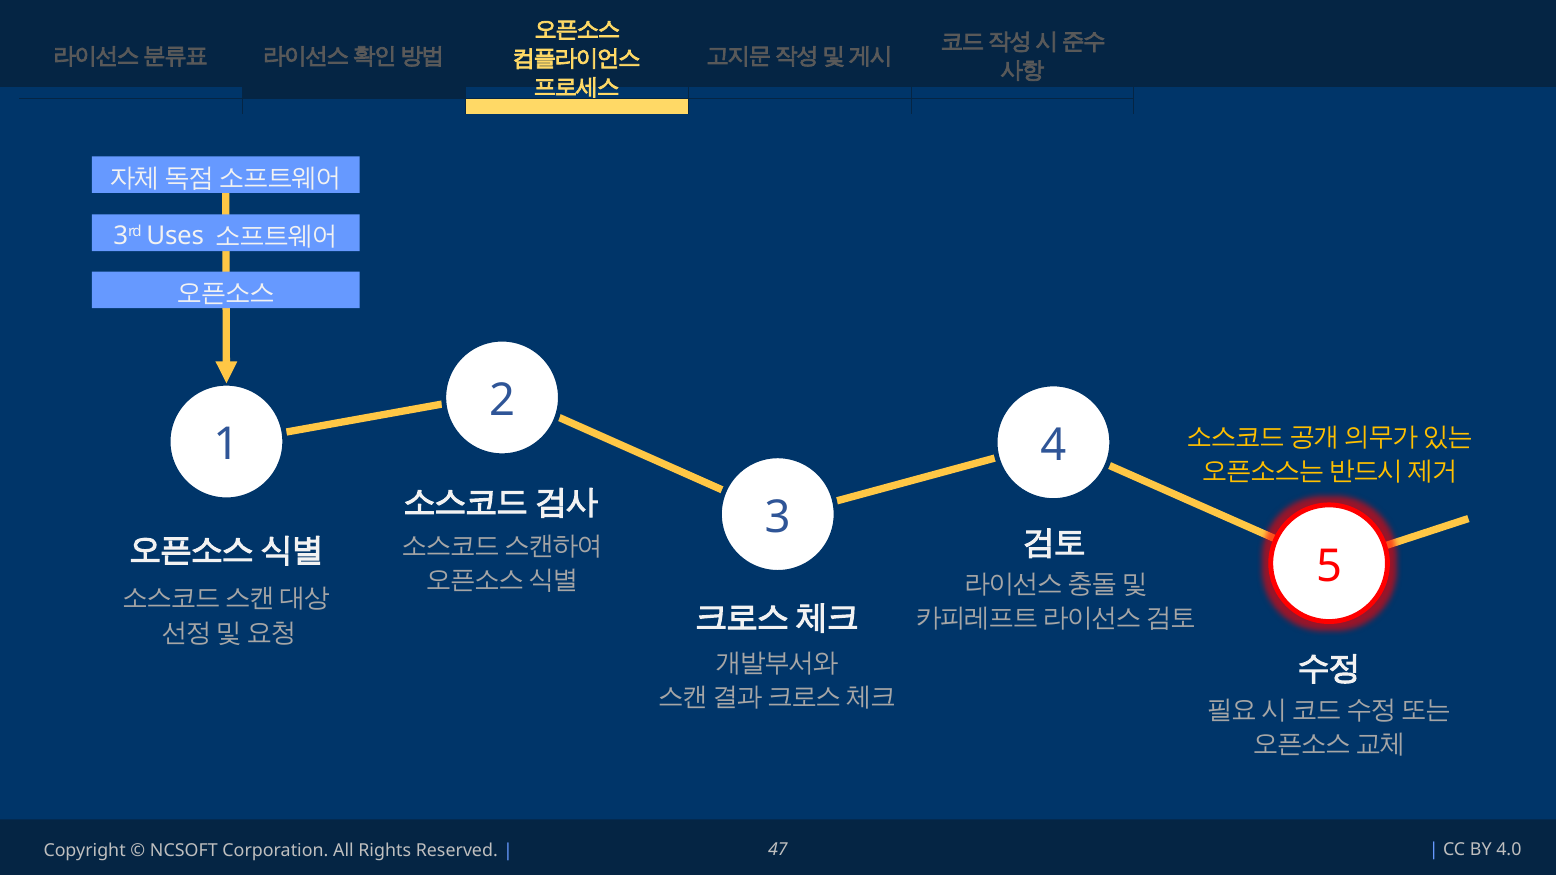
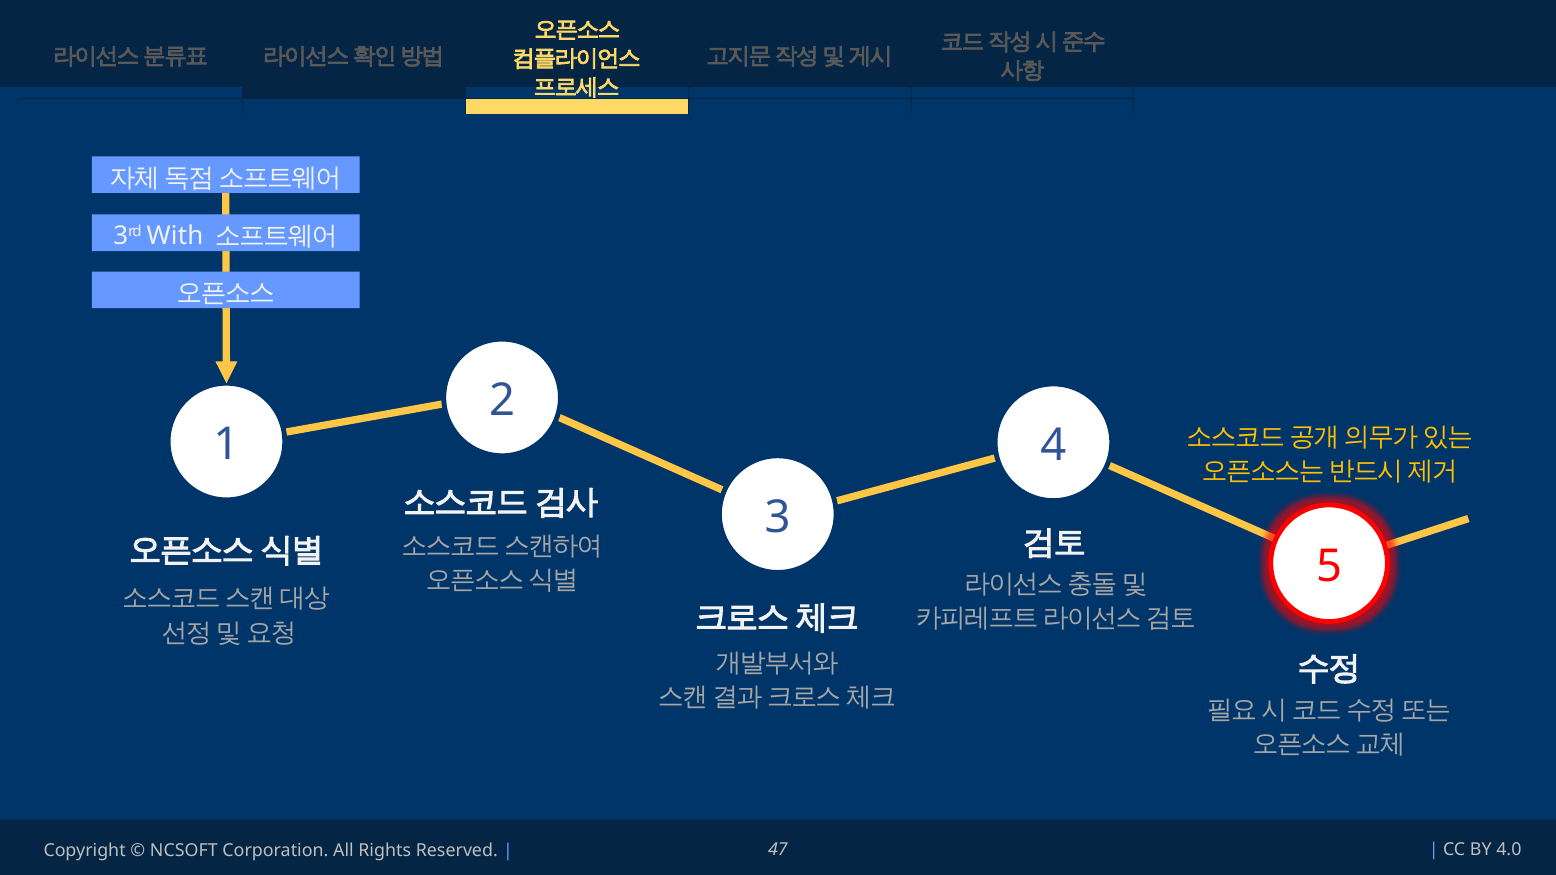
Uses: Uses -> With (175, 236)
